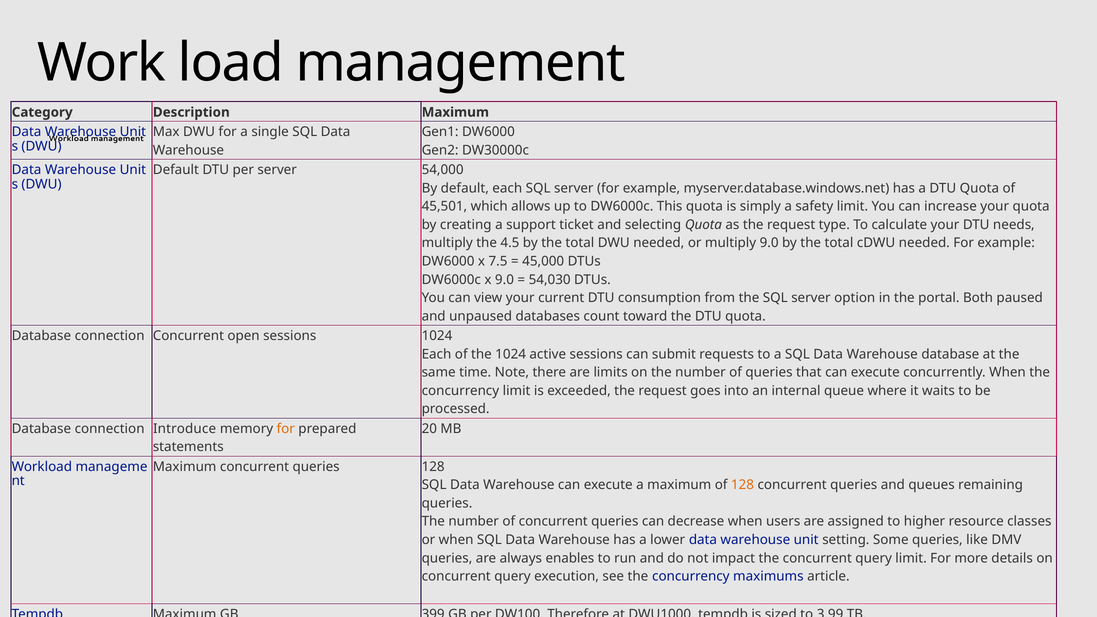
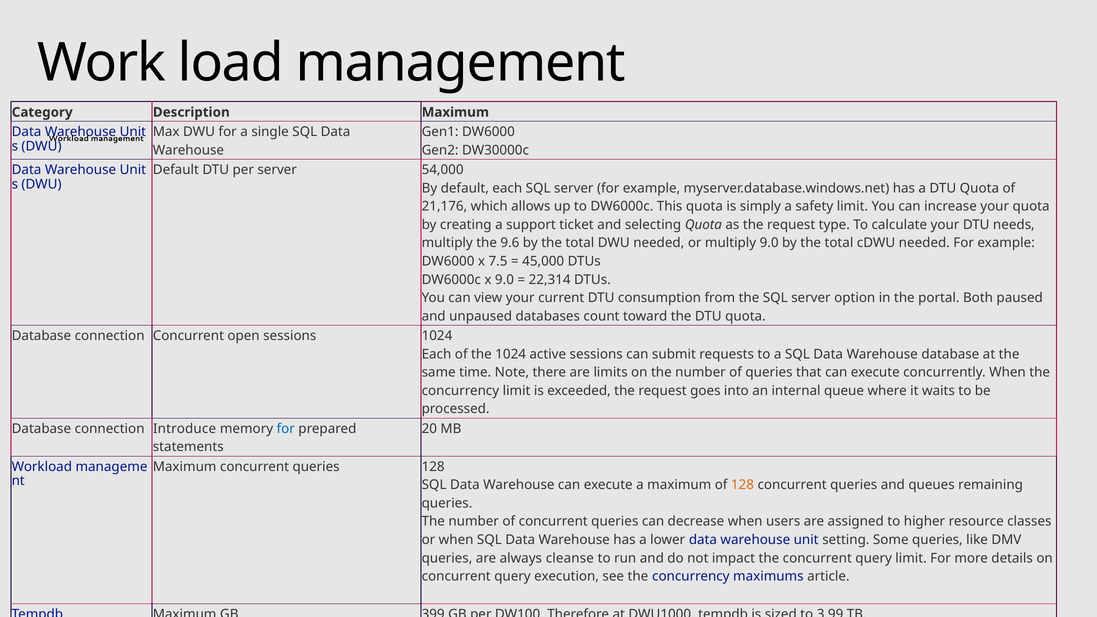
45,501: 45,501 -> 21,176 (444, 206)
4.5: 4.5 -> 9.6 (510, 243)
54,030: 54,030 -> 22,314 (550, 280)
for colour: orange -> blue (286, 429)
enables: enables -> cleanse (570, 558)
